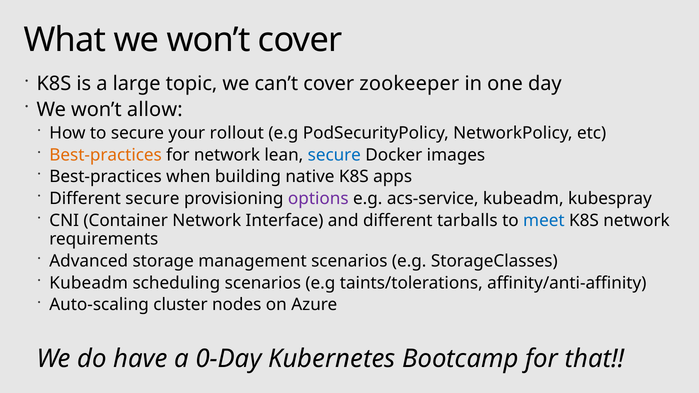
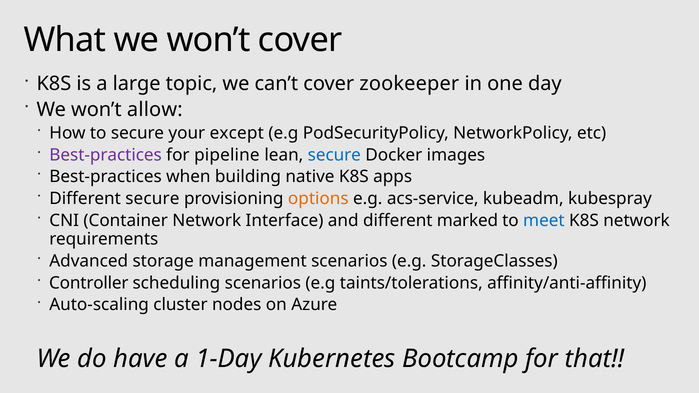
rollout: rollout -> except (237, 133)
Best-practices colour: orange -> purple (106, 155)
for network: network -> pipeline (227, 155)
options colour: purple -> orange (318, 199)
tarballs: tarballs -> marked (467, 221)
Kubeadm: Kubeadm -> Controller (89, 283)
0-Day: 0-Day -> 1-Day (229, 359)
